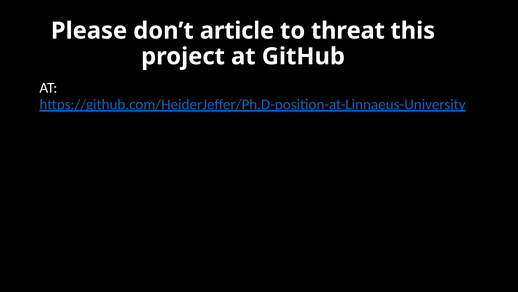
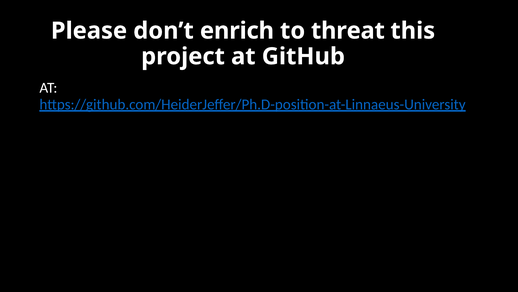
article: article -> enrich (237, 31)
